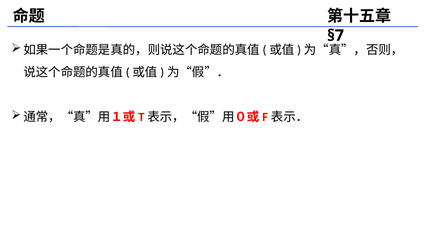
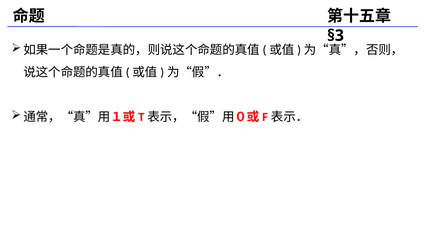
§7: §7 -> §3 (336, 36)
